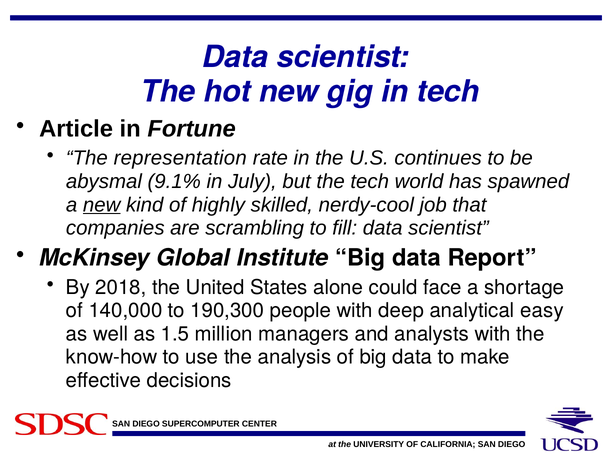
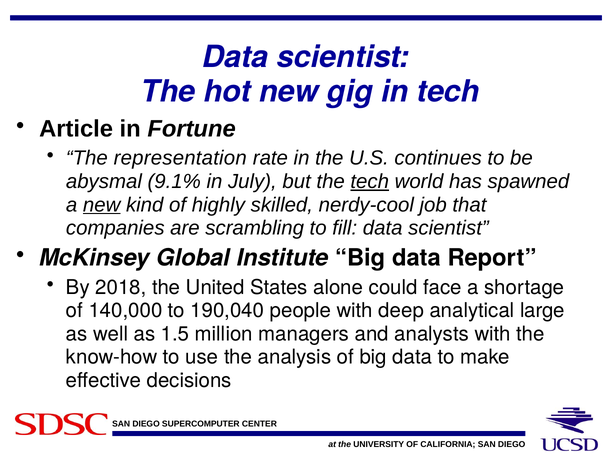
tech underline: none -> present (370, 182)
190,300: 190,300 -> 190,040 (227, 311)
easy: easy -> large (542, 311)
